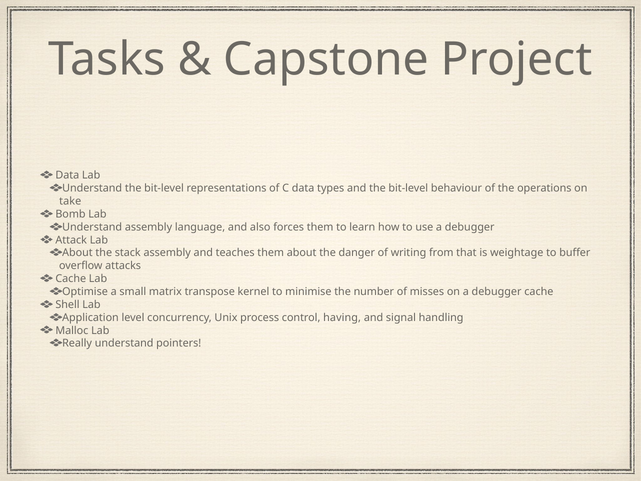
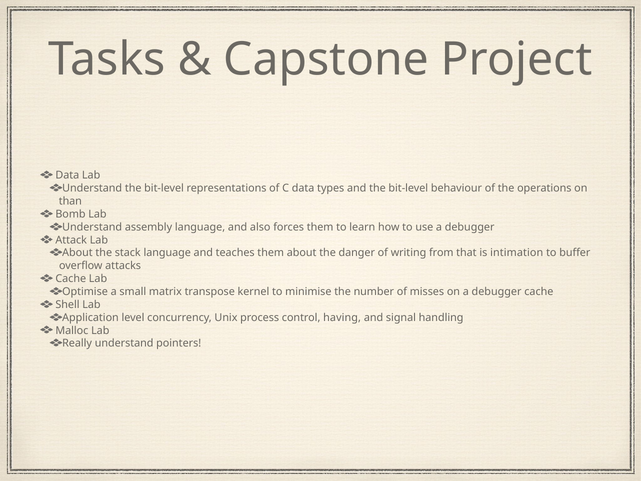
take: take -> than (70, 201)
stack assembly: assembly -> language (167, 253)
weightage: weightage -> intimation (517, 253)
